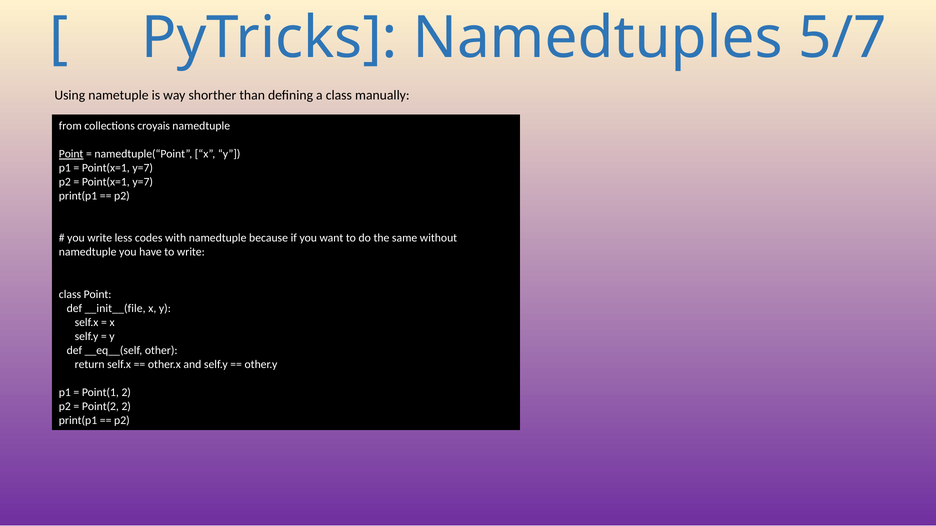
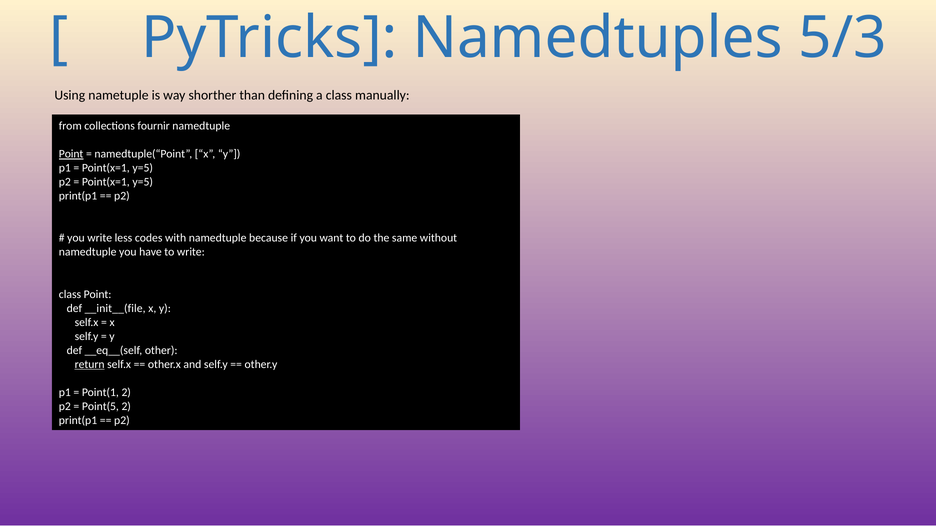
5/7: 5/7 -> 5/3 (842, 38)
croyais: croyais -> fournir (154, 126)
y=7: y=7 -> y=5 (143, 168)
y=7: y=7 -> y=5 (143, 182)
return underline: none -> present (90, 365)
Point(2: Point(2 -> Point(5 (100, 407)
